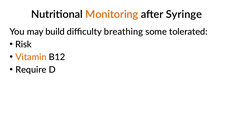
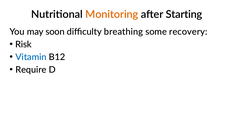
Syringe: Syringe -> Starting (184, 14)
build: build -> soon (55, 32)
tolerated: tolerated -> recovery (188, 32)
Vitamin colour: orange -> blue (31, 57)
